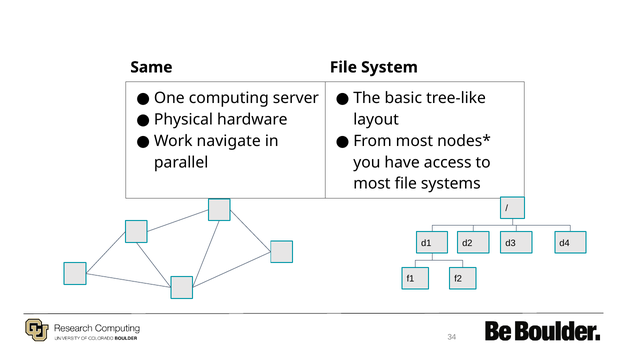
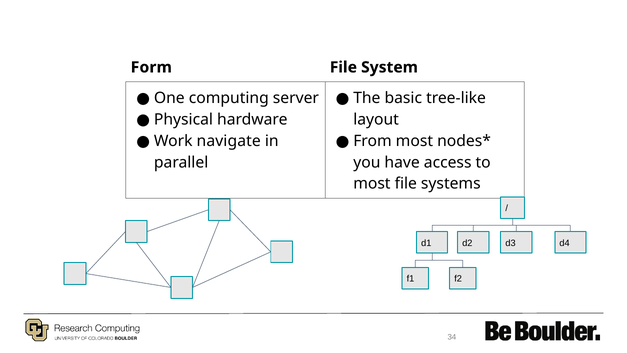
Same: Same -> Form (151, 67)
